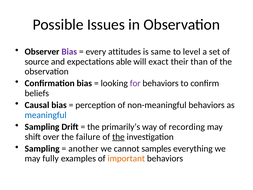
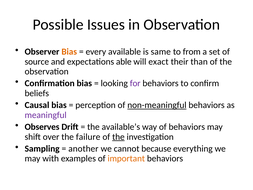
Bias colour: purple -> orange (69, 52)
attitudes: attitudes -> available (125, 52)
level: level -> from (192, 52)
non-meaningful underline: none -> present (157, 105)
meaningful colour: blue -> purple (46, 115)
Sampling: Sampling -> Observes (42, 127)
primarily’s: primarily’s -> available’s (121, 127)
of recording: recording -> behaviors (187, 127)
samples: samples -> because (156, 148)
fully: fully -> with (51, 158)
